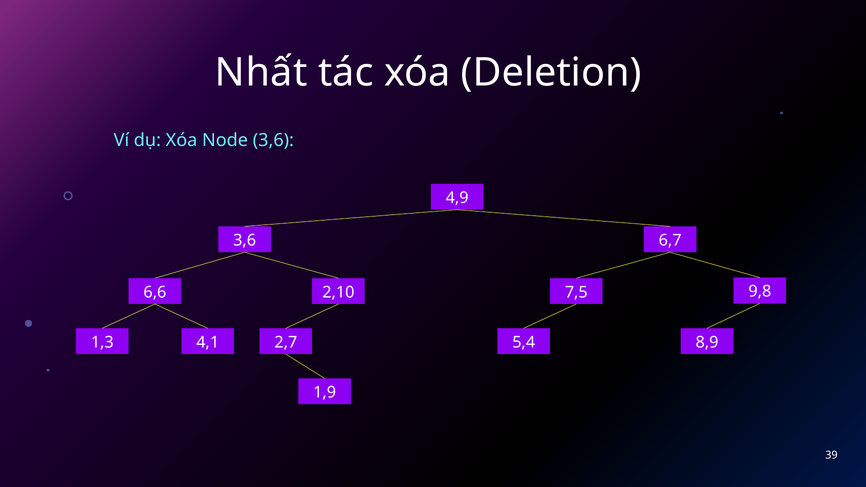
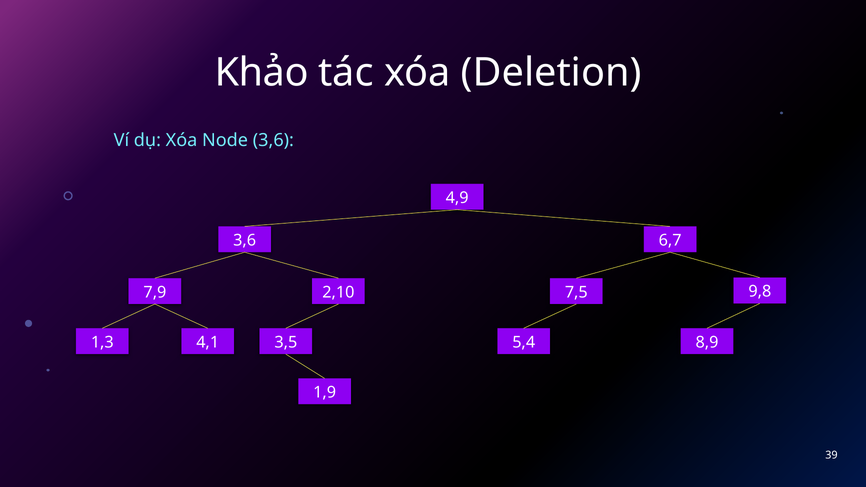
Nhất: Nhất -> Khảo (262, 73)
6,6: 6,6 -> 7,9 (155, 292)
2,7: 2,7 -> 3,5 (286, 342)
